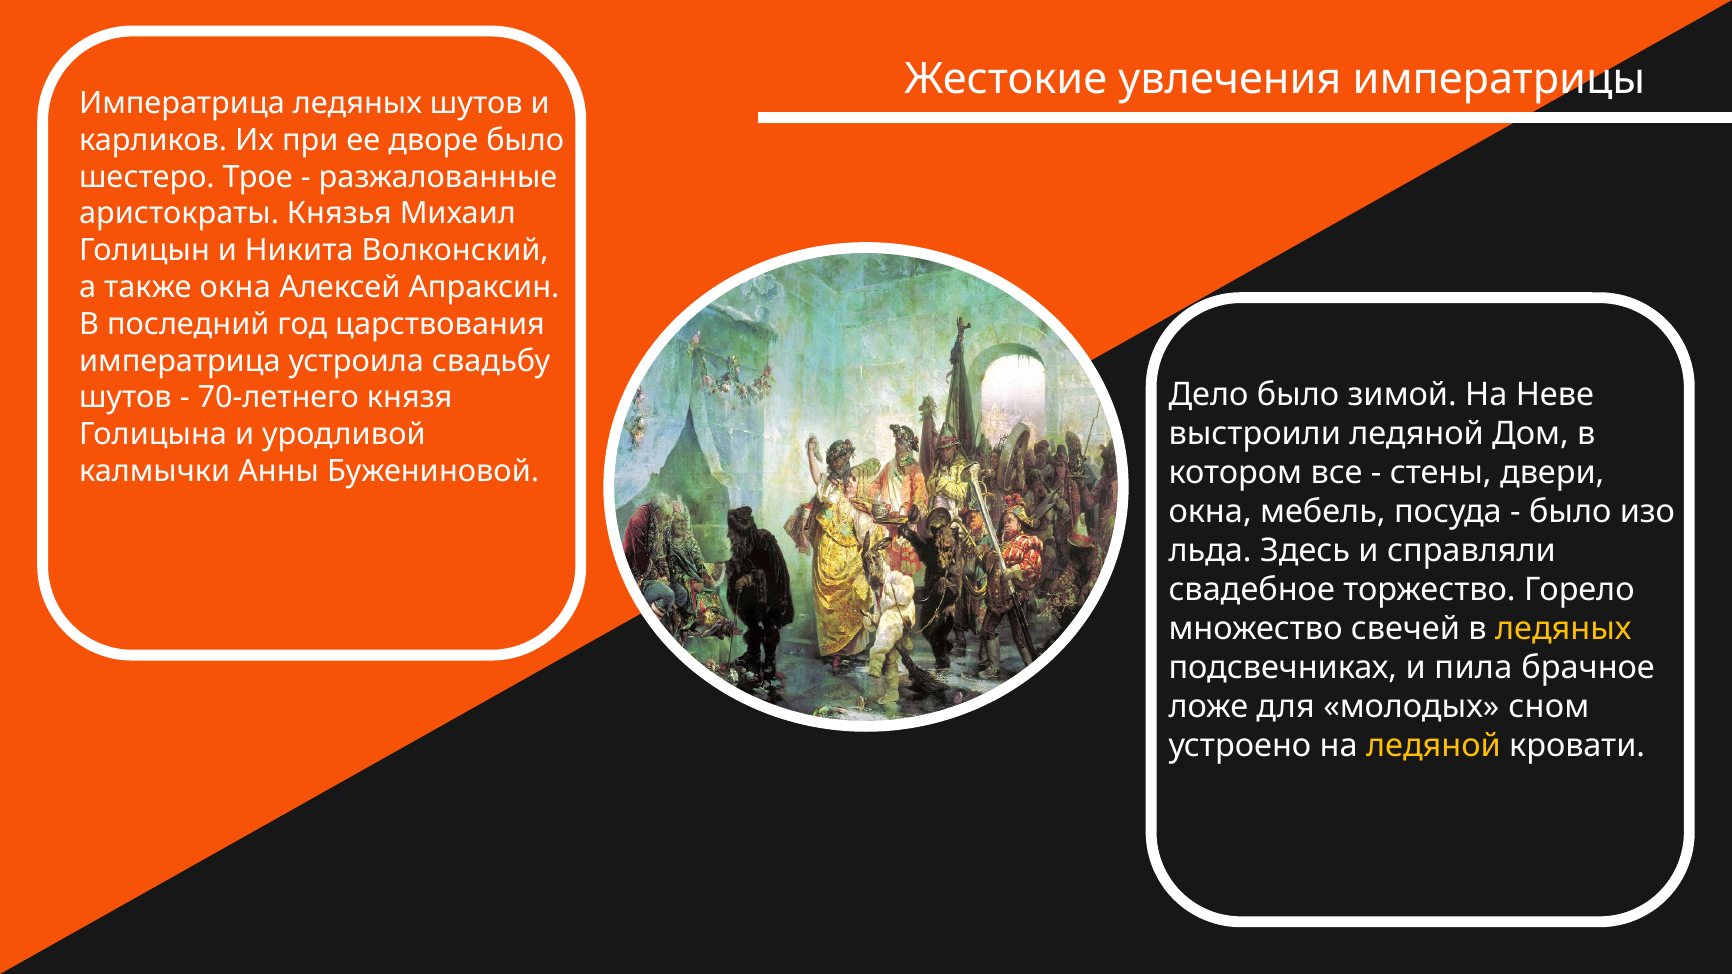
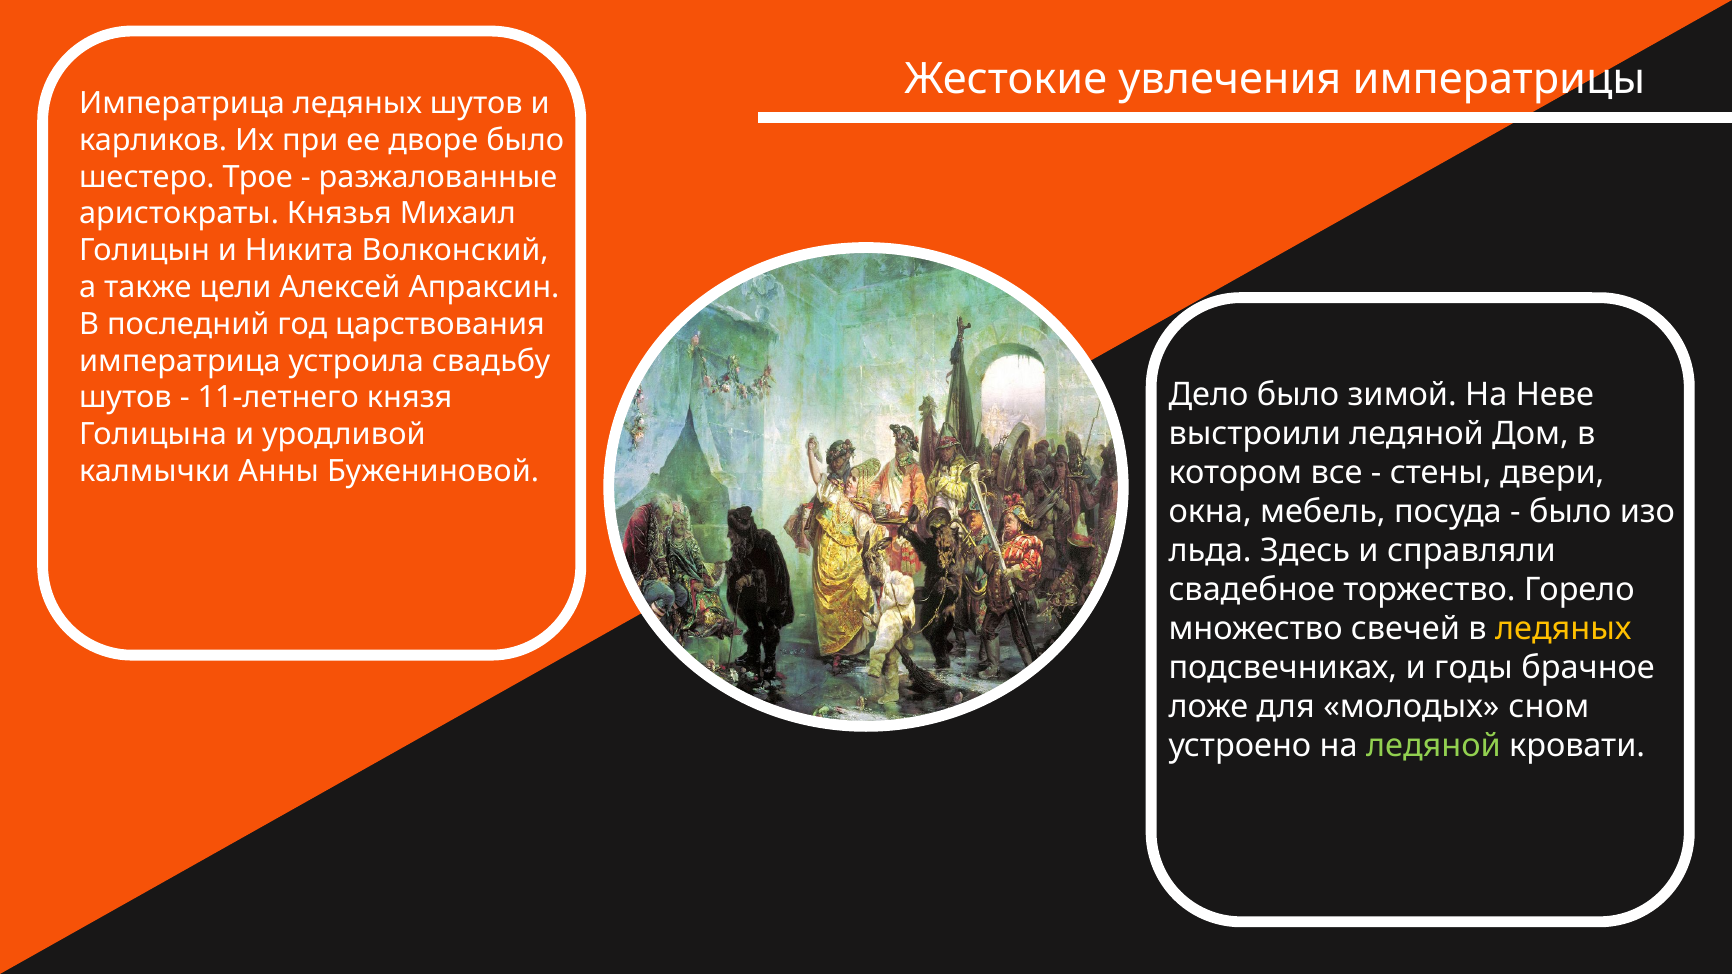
также окна: окна -> цели (235, 287)
70-летнего: 70-летнего -> 11-летнего (278, 398)
пила: пила -> годы (1473, 668)
ледяной colour: yellow -> light green (1433, 746)
